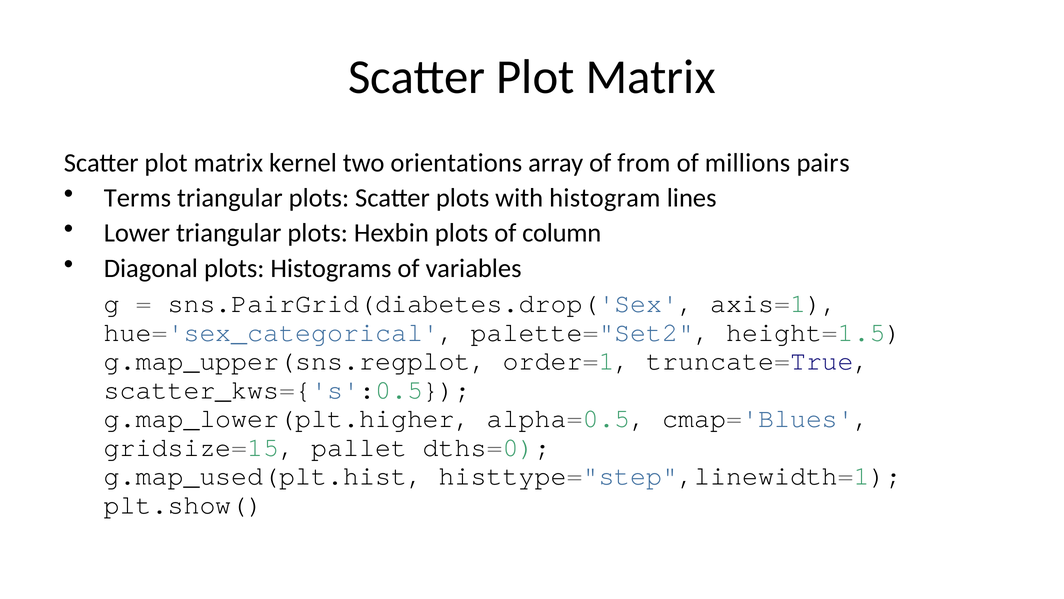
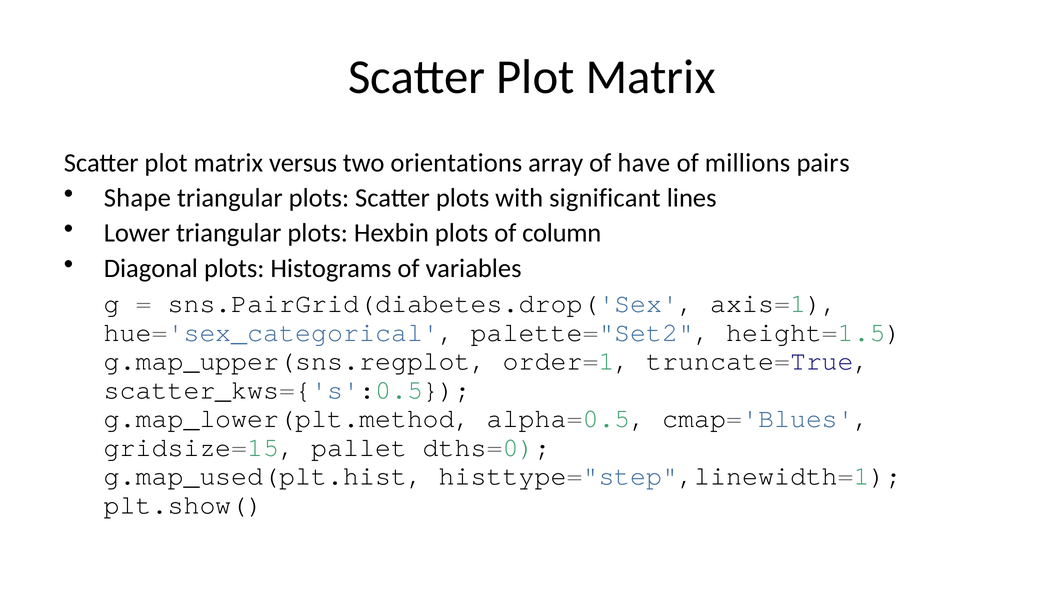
kernel: kernel -> versus (303, 163)
from: from -> have (644, 163)
Terms: Terms -> Shape (137, 198)
histogram: histogram -> significant (605, 198)
g.map_lower(plt.higher: g.map_lower(plt.higher -> g.map_lower(plt.method (287, 418)
